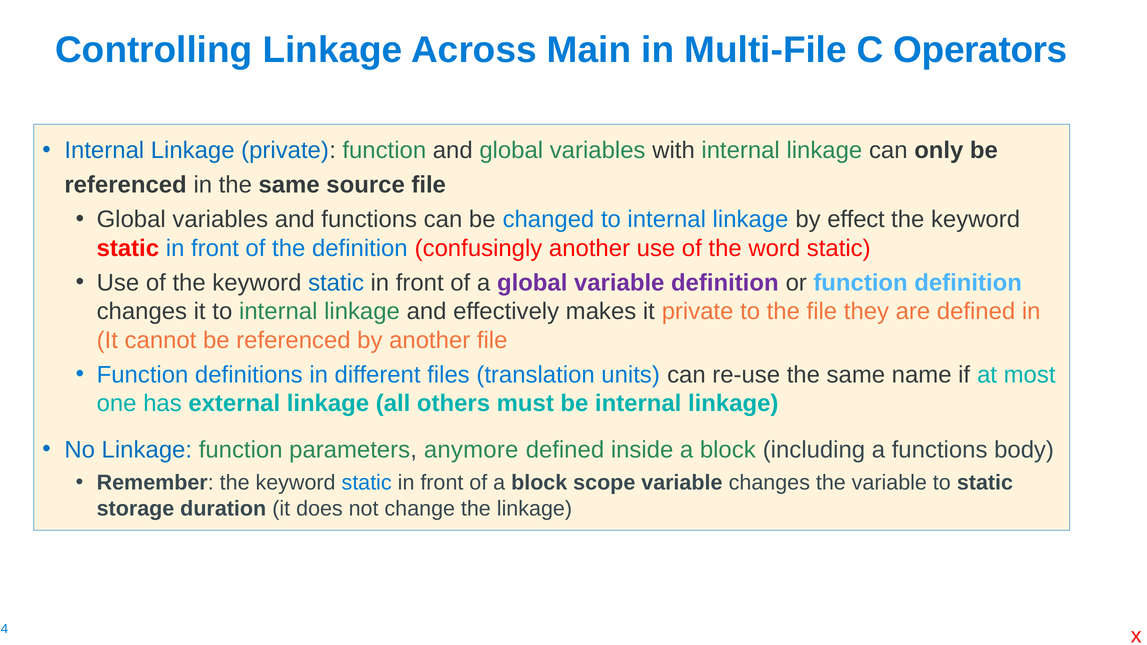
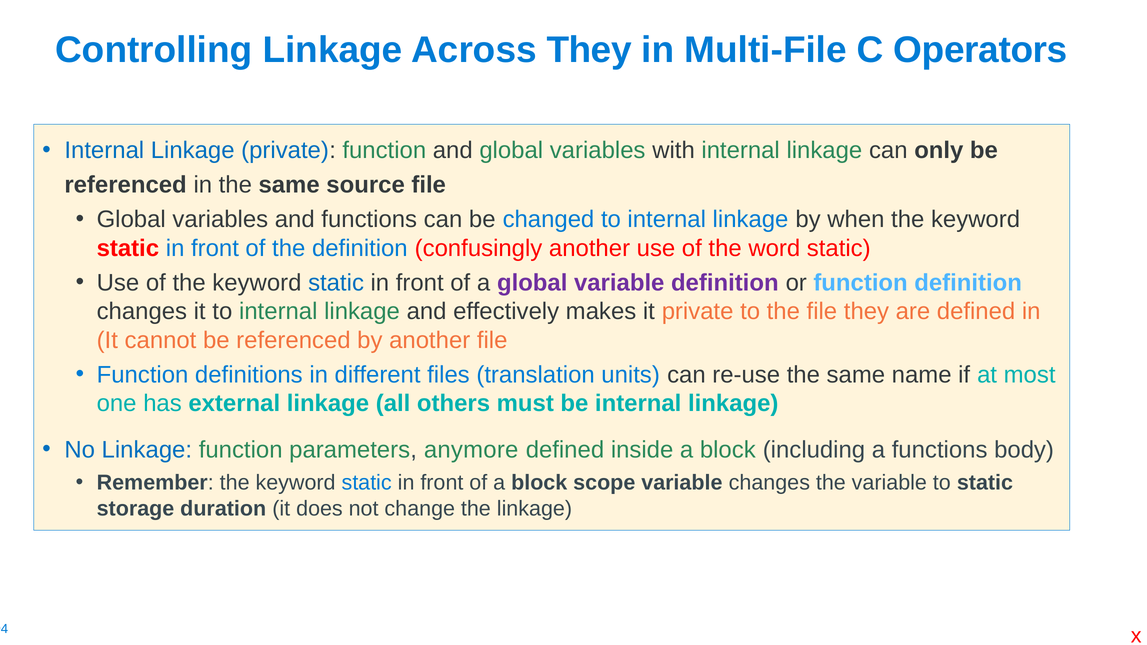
Across Main: Main -> They (589, 50)
effect: effect -> when (856, 220)
